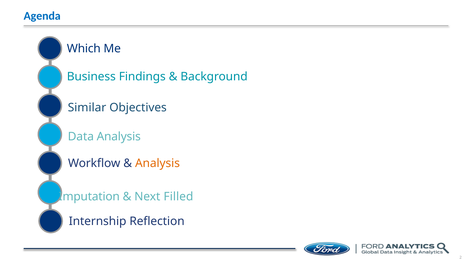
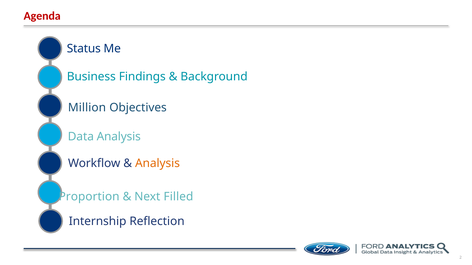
Agenda colour: blue -> red (42, 16)
Which: Which -> Status (84, 49)
Similar: Similar -> Million (87, 108)
Imputation: Imputation -> Proportion (89, 197)
